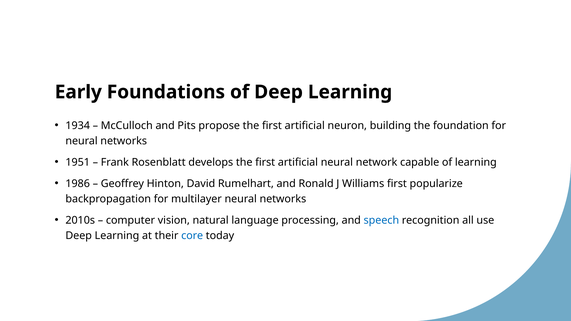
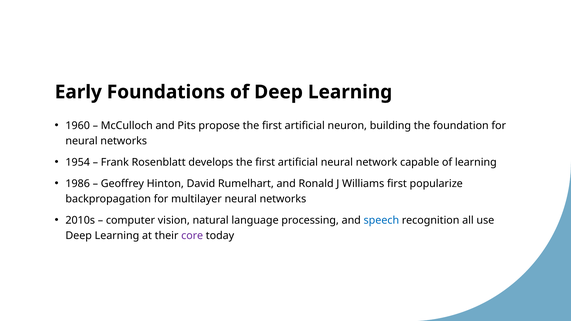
1934: 1934 -> 1960 (78, 126)
1951: 1951 -> 1954 (78, 162)
core colour: blue -> purple (192, 236)
